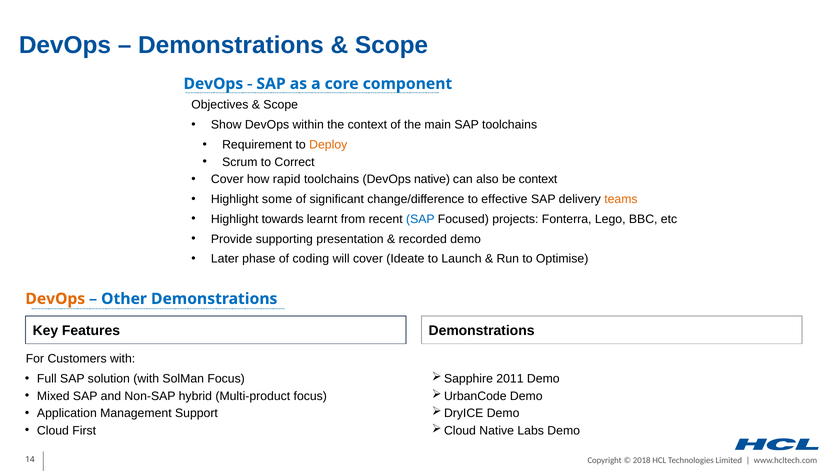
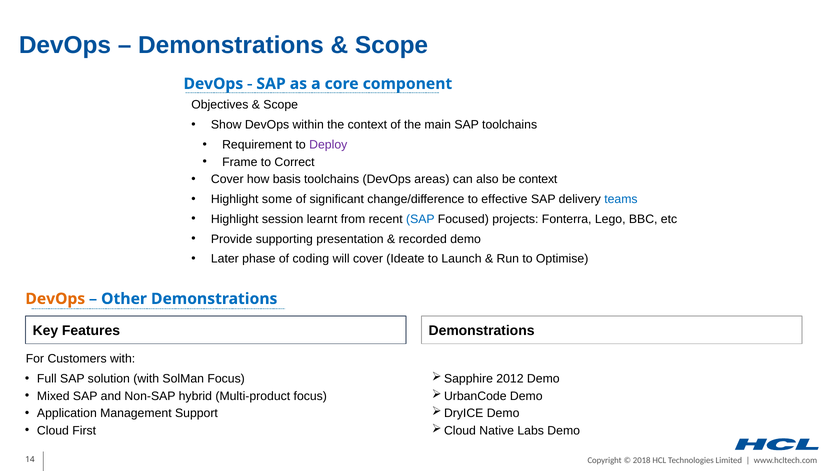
Deploy colour: orange -> purple (328, 145)
Scrum: Scrum -> Frame (240, 162)
rapid: rapid -> basis (287, 179)
DevOps native: native -> areas (432, 179)
teams colour: orange -> blue (621, 199)
towards: towards -> session (283, 219)
2011: 2011 -> 2012 (510, 379)
